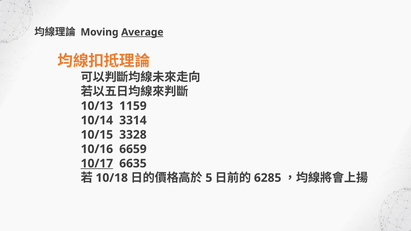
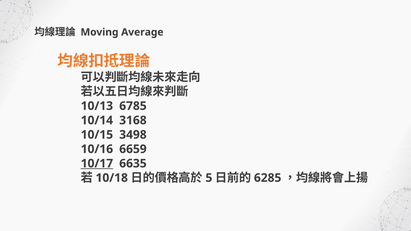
Average underline: present -> none (142, 32)
1159: 1159 -> 6785 (133, 106)
3314: 3314 -> 3168 (133, 120)
3328: 3328 -> 3498 (133, 135)
